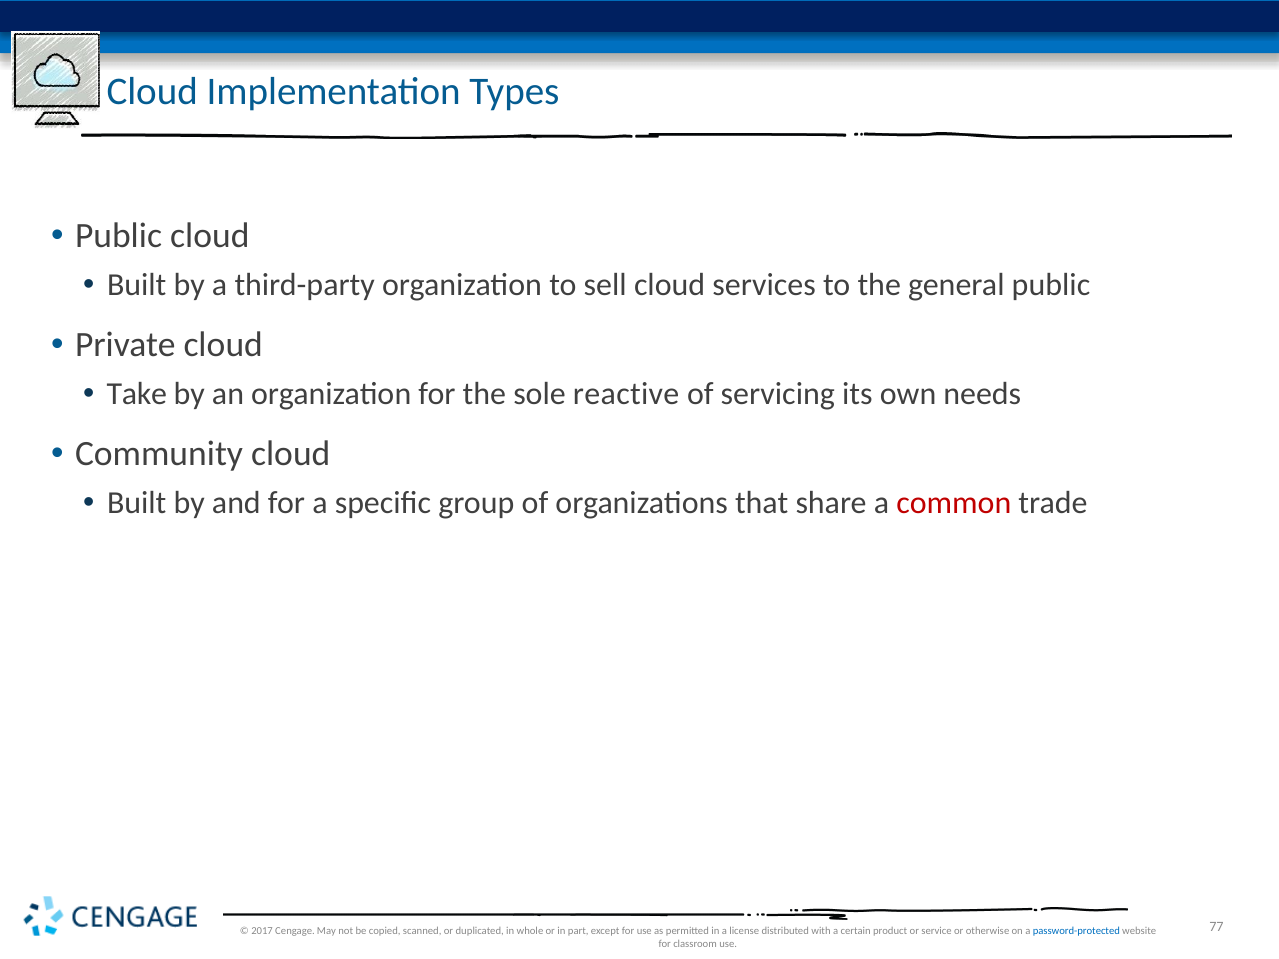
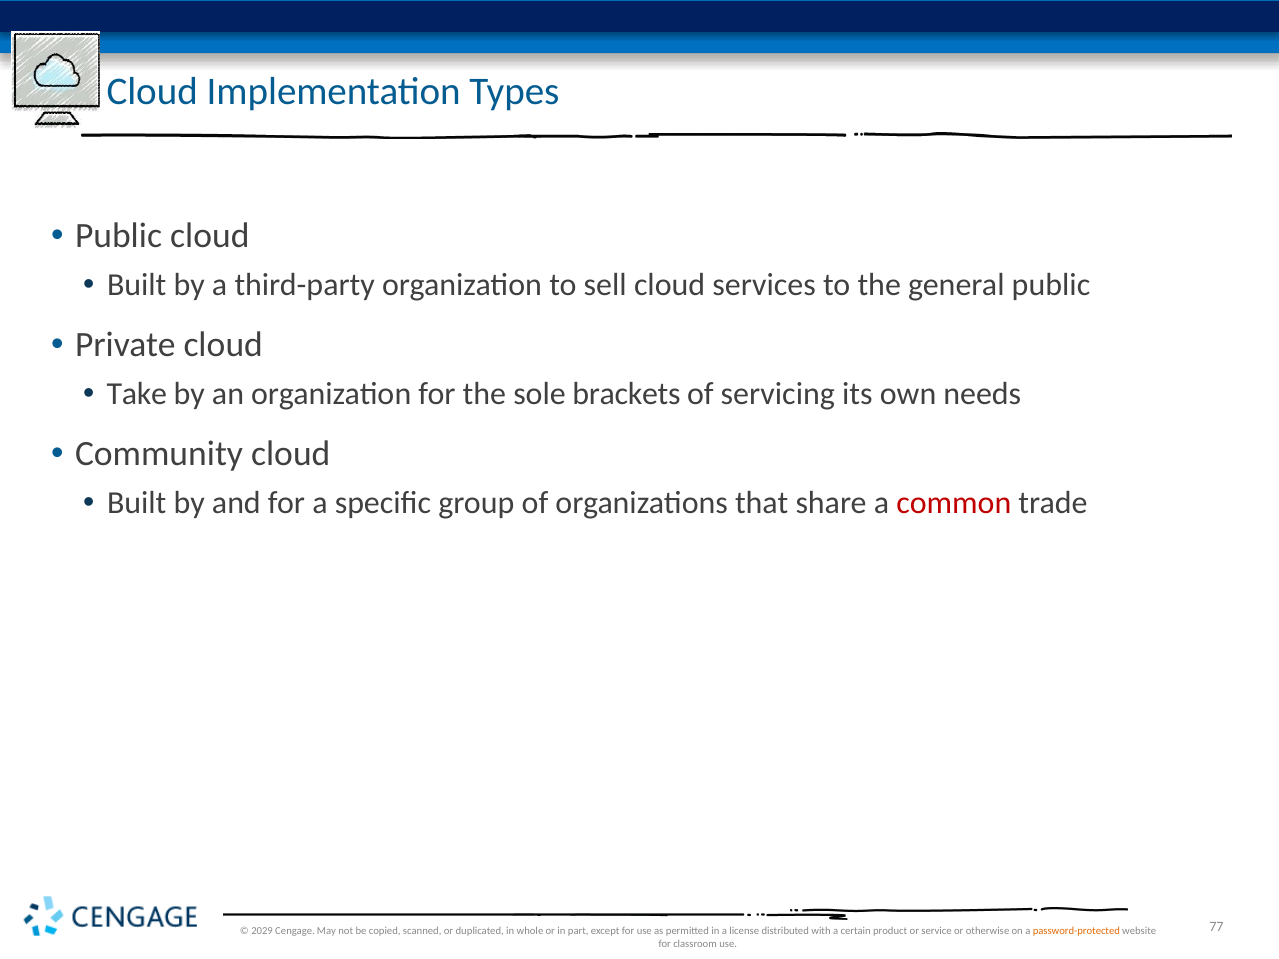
reactive: reactive -> brackets (626, 394)
2017: 2017 -> 2029 (262, 932)
password-protected colour: blue -> orange (1076, 932)
